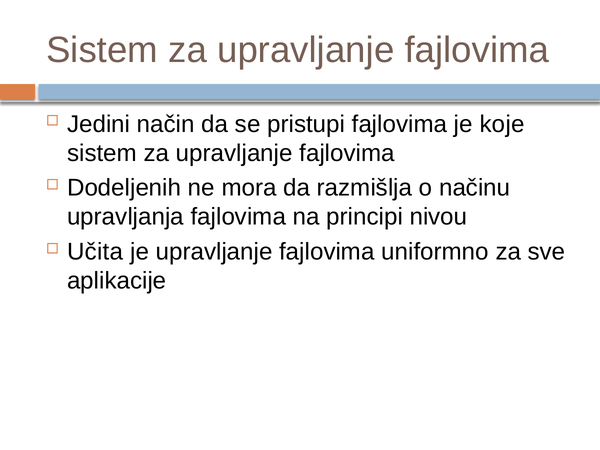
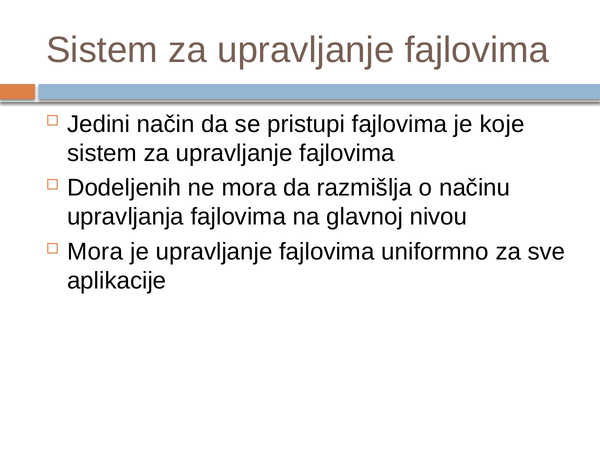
principi: principi -> glavnoj (365, 217)
Učita: Učita -> Mora (95, 252)
